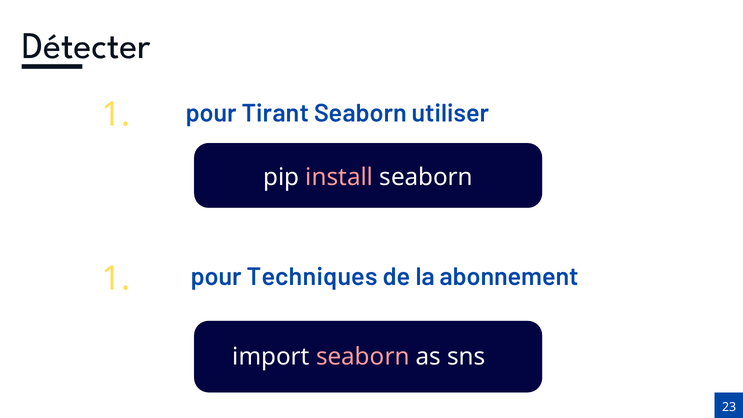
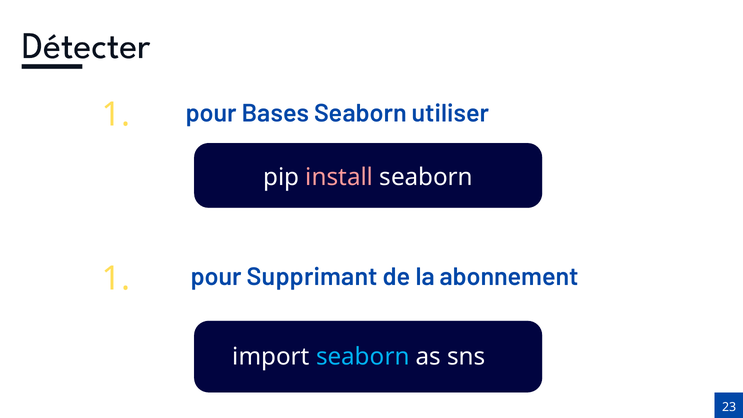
Tirant: Tirant -> Bases (275, 113)
Techniques: Techniques -> Supprimant (312, 277)
seaborn colour: pink -> light blue (363, 357)
